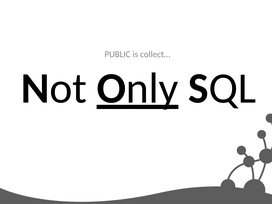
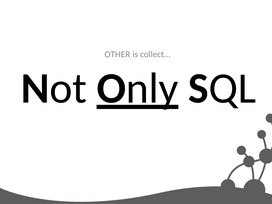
PUBLIC: PUBLIC -> OTHER (117, 54)
